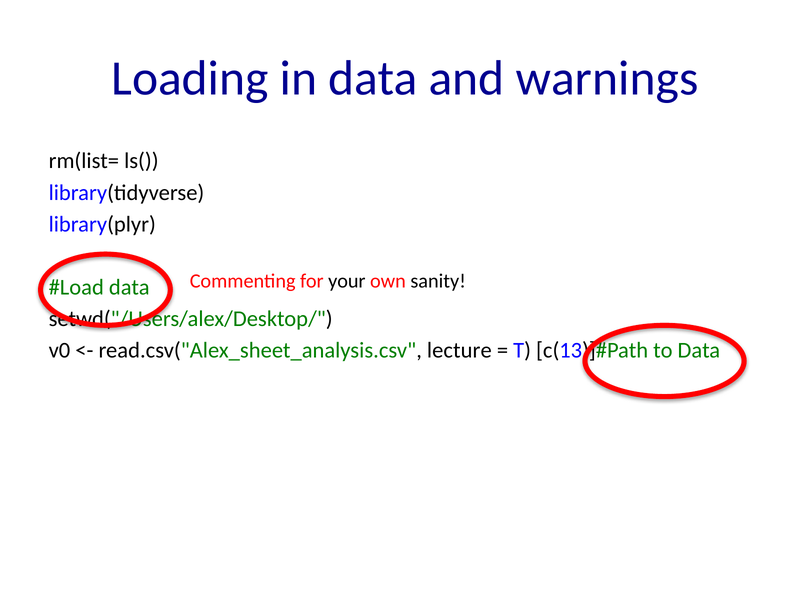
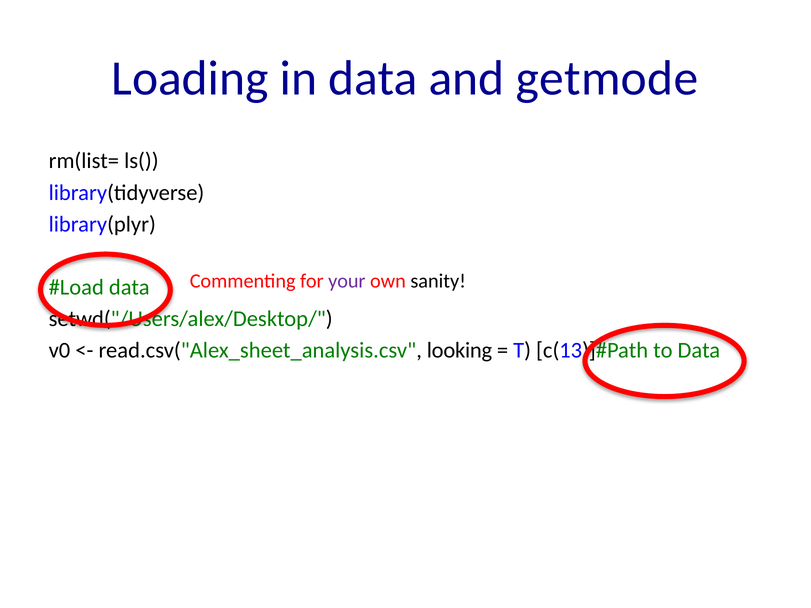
warnings: warnings -> getmode (607, 79)
your colour: black -> purple (347, 281)
lecture: lecture -> looking (460, 351)
